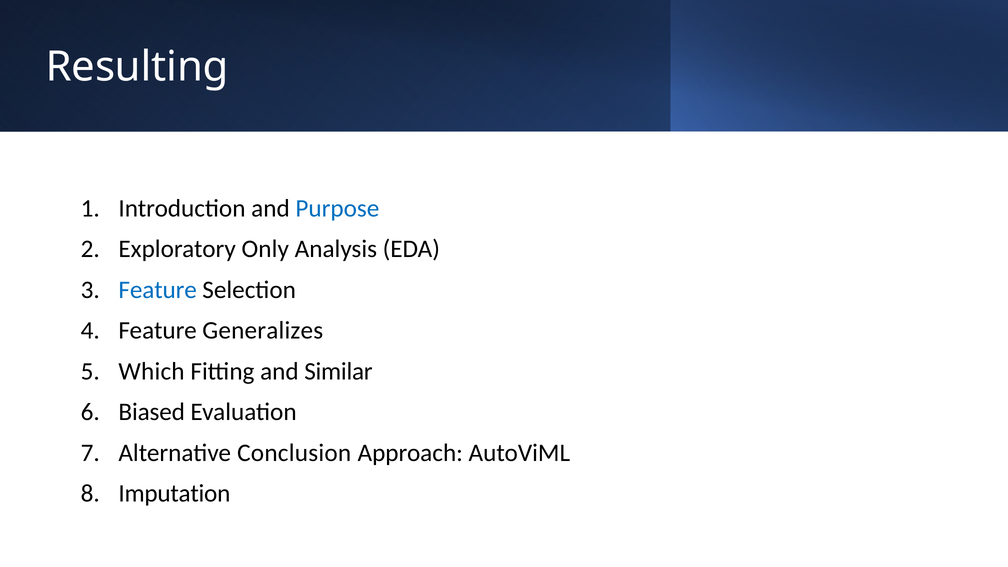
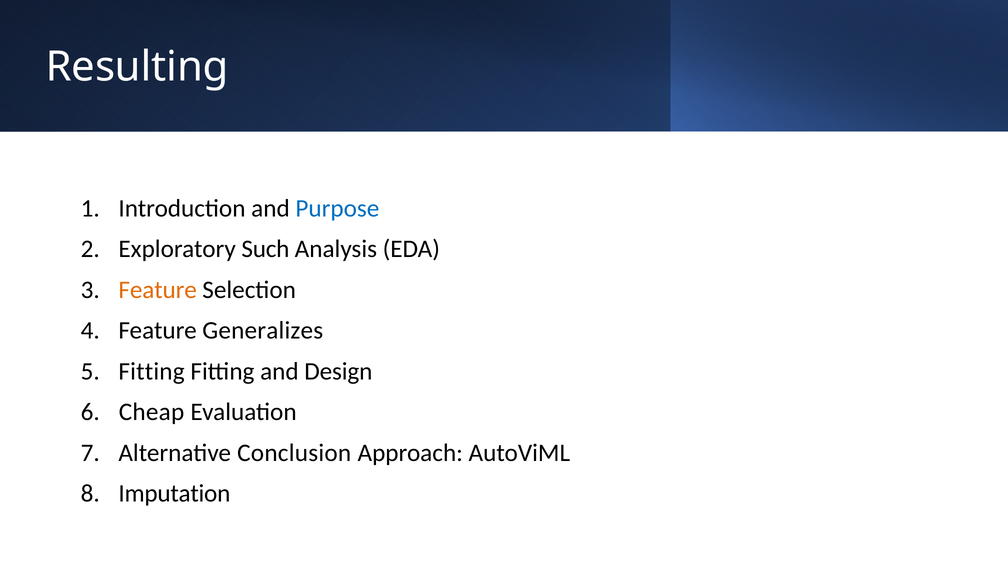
Only: Only -> Such (265, 249)
Feature colour: blue -> orange (158, 290)
Which: Which -> Fitting (152, 371)
Similar: Similar -> Design (338, 371)
Biased: Biased -> Cheap (152, 412)
